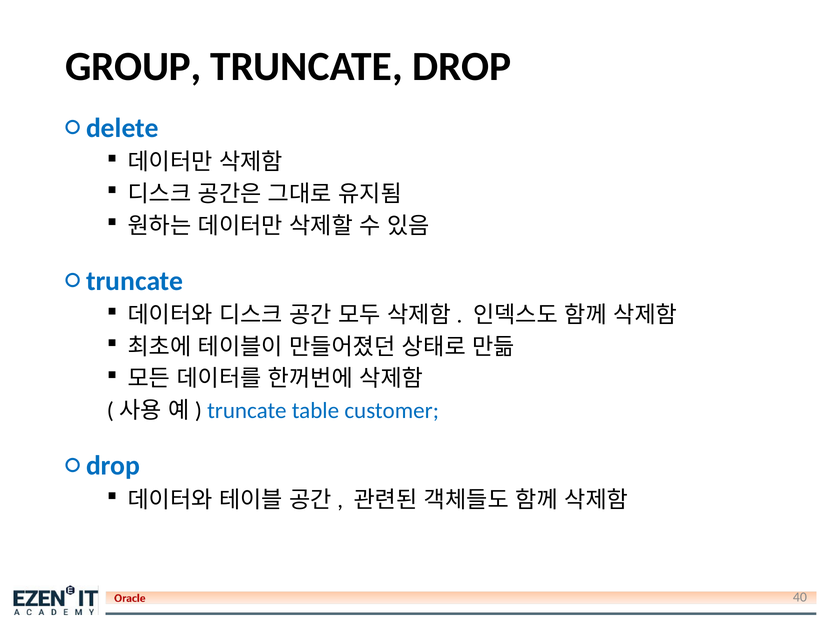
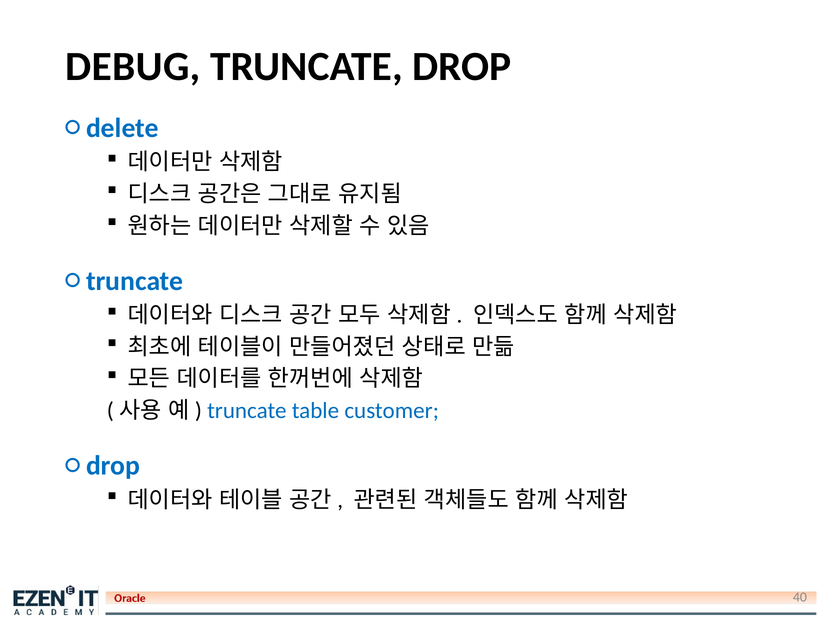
GROUP: GROUP -> DEBUG (133, 67)
